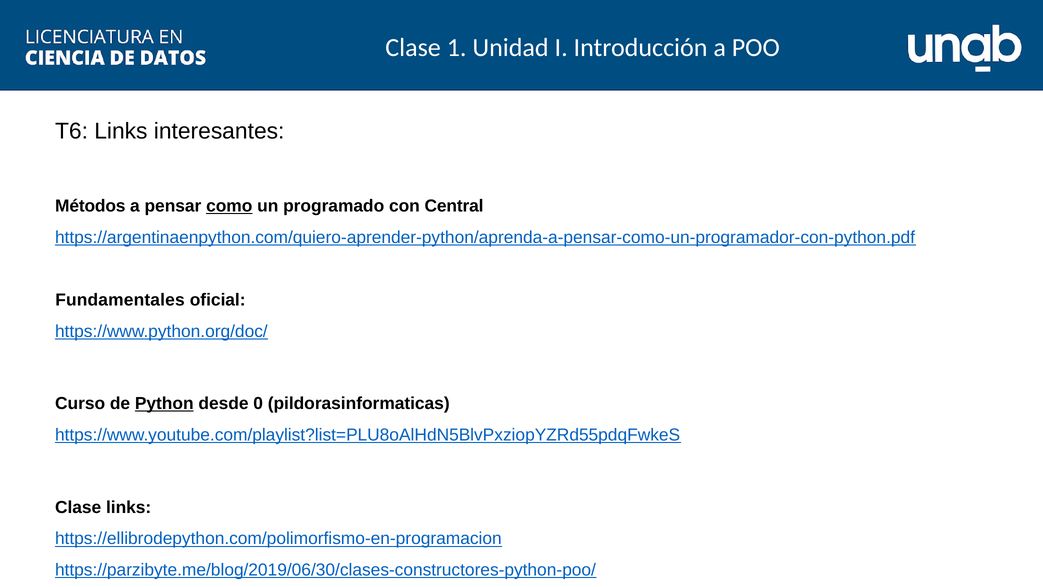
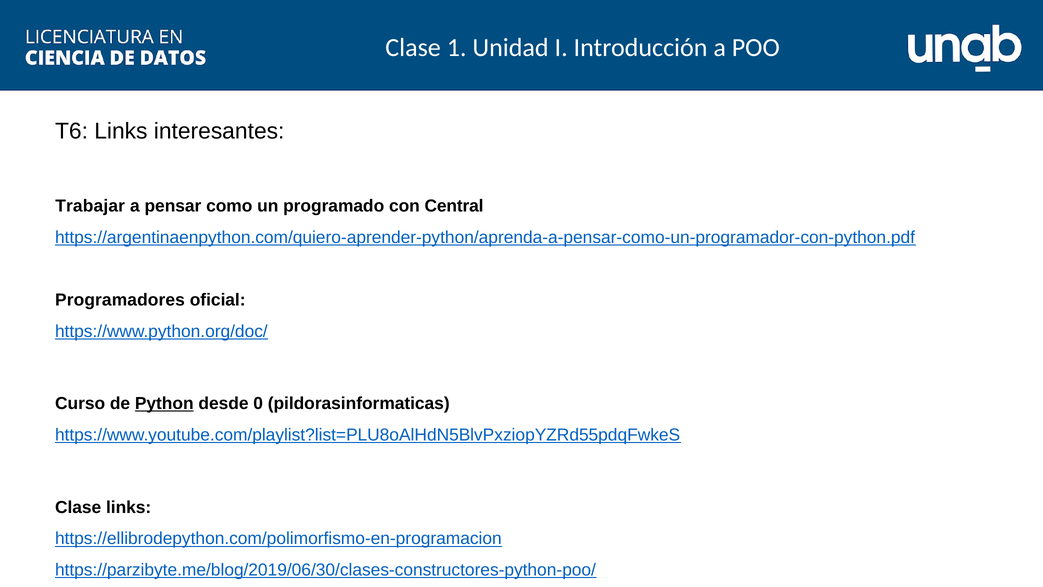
Métodos: Métodos -> Trabajar (90, 206)
como underline: present -> none (229, 206)
Fundamentales: Fundamentales -> Programadores (120, 300)
